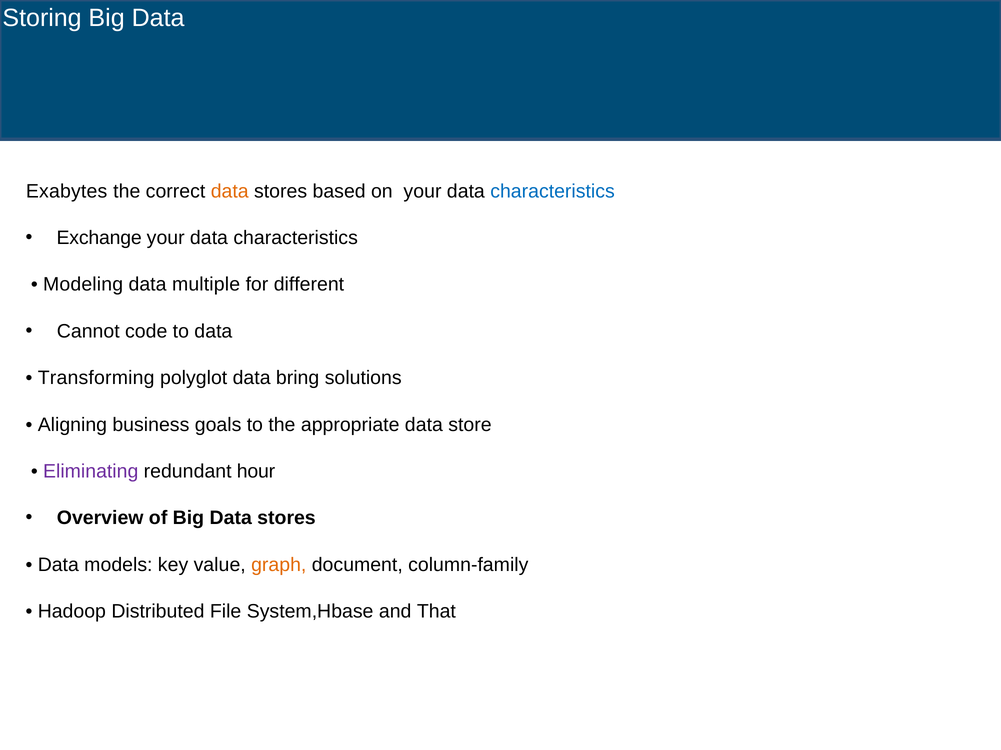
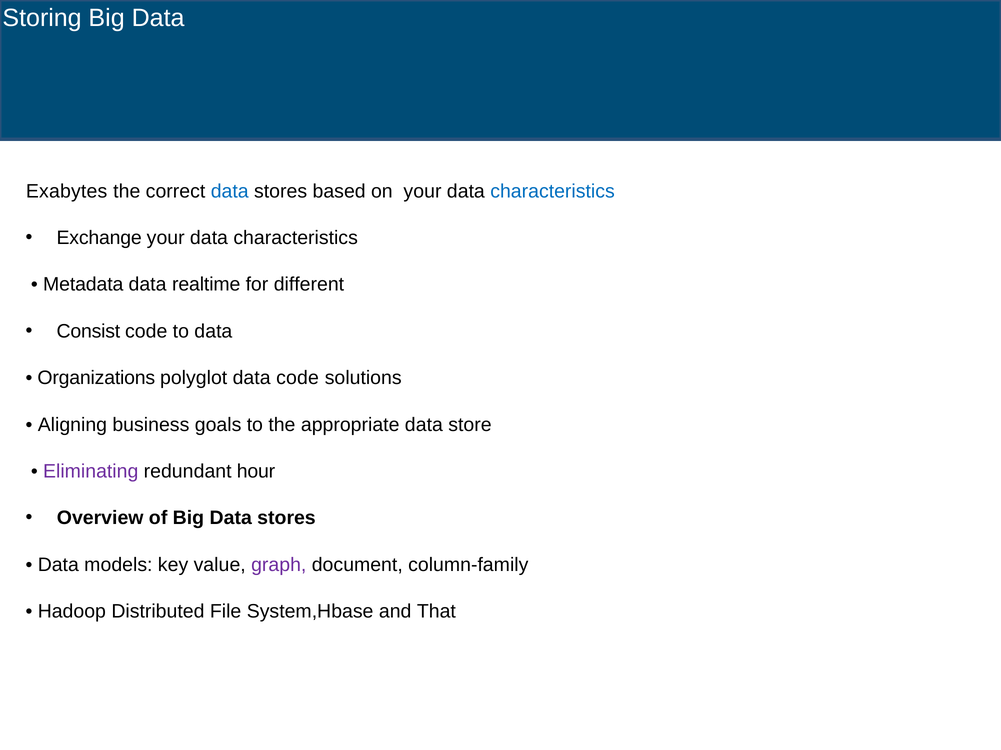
data colour: orange -> blue (230, 191)
Modeling: Modeling -> Metadata (83, 285)
multiple: multiple -> realtime (206, 285)
Cannot: Cannot -> Consist (88, 332)
Transforming: Transforming -> Organizations (96, 378)
data bring: bring -> code (298, 378)
graph colour: orange -> purple (279, 565)
